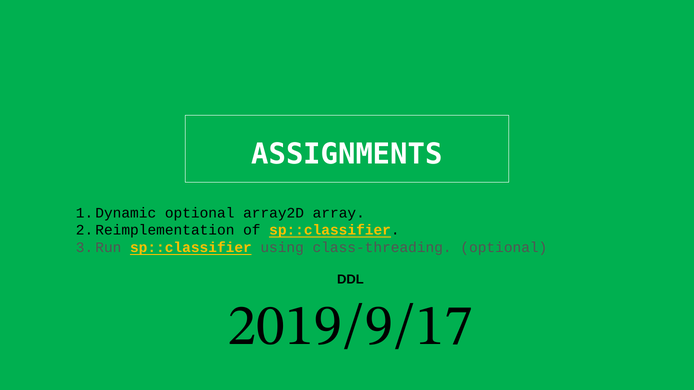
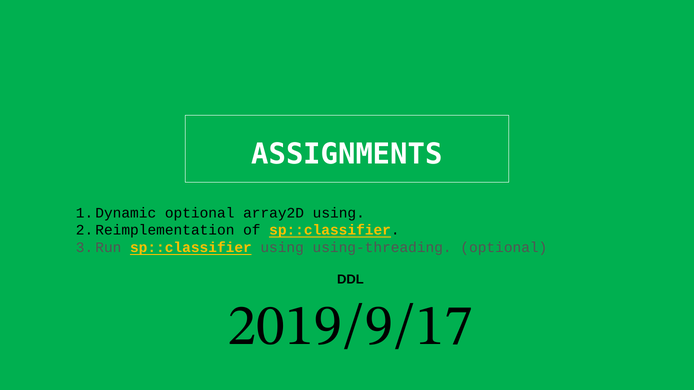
array2D array: array -> using (339, 213)
class-threading: class-threading -> using-threading (382, 248)
